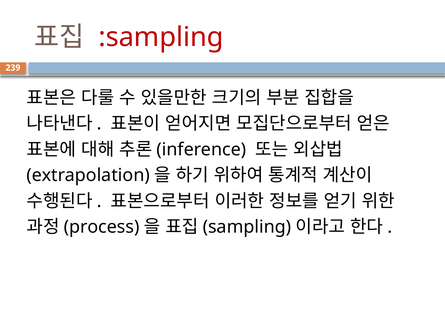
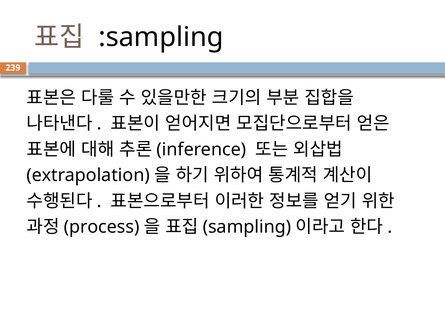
:sampling colour: red -> black (161, 37)
